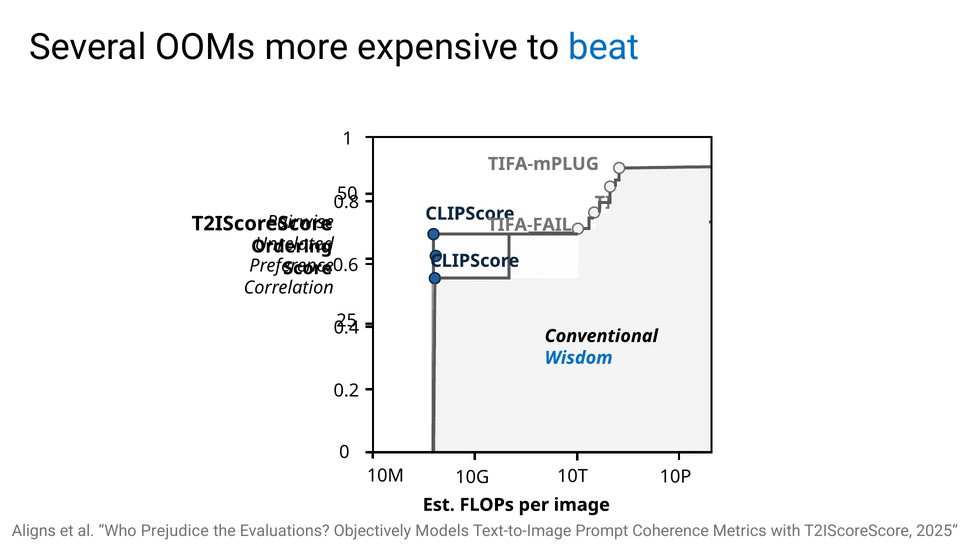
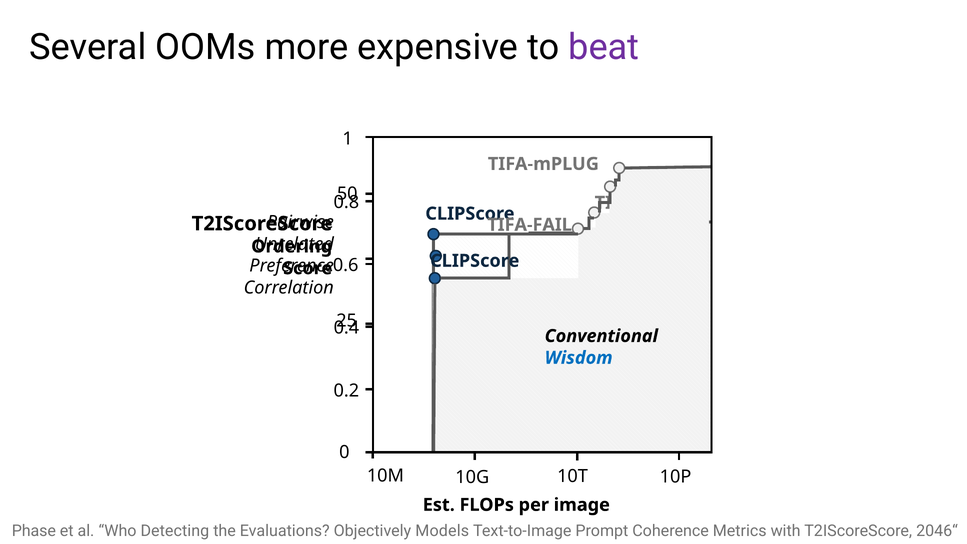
beat colour: blue -> purple (604, 47)
Aligns: Aligns -> Phase (34, 531)
Prejudice: Prejudice -> Detecting (175, 531)
2025“: 2025“ -> 2046“ (937, 531)
